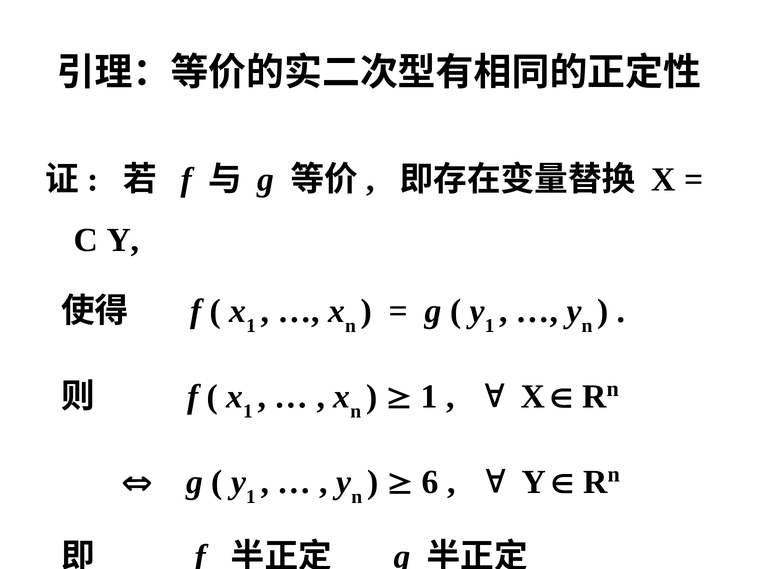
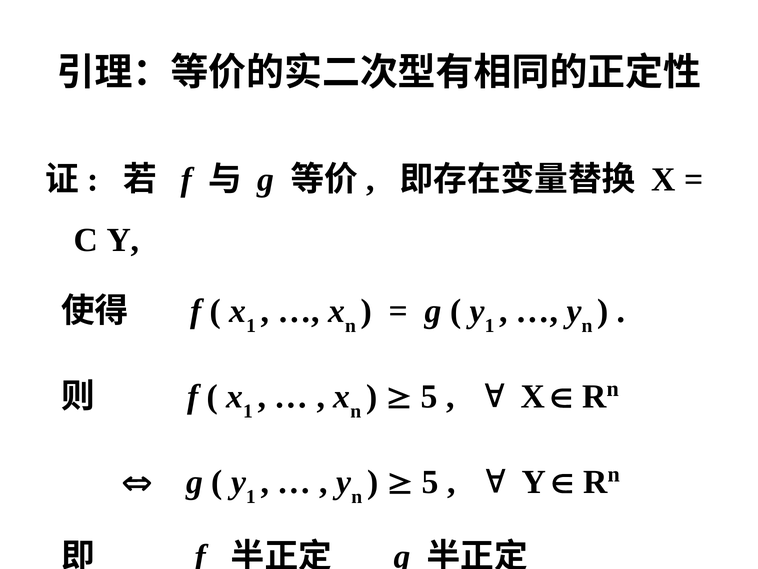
1: 1 -> 5 (429, 396)
6: 6 -> 5 (430, 482)
